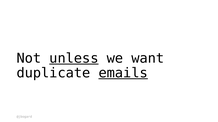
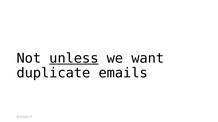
emails underline: present -> none (123, 73)
